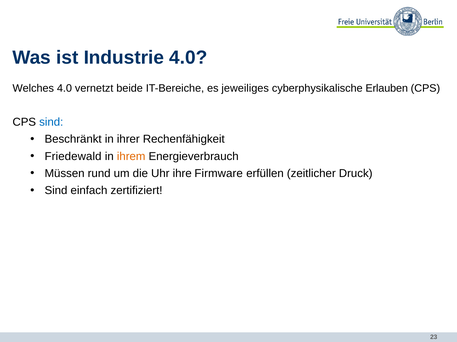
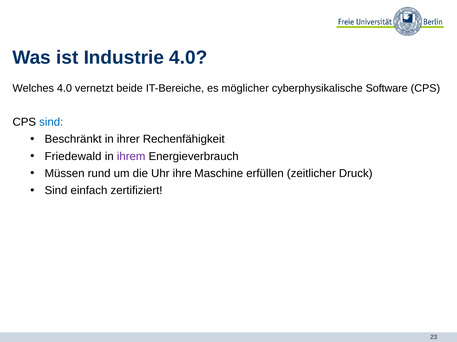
jeweiliges: jeweiliges -> möglicher (245, 88)
Erlauben: Erlauben -> Software (387, 88)
ihrem colour: orange -> purple (131, 157)
Firmware: Firmware -> Maschine (219, 174)
